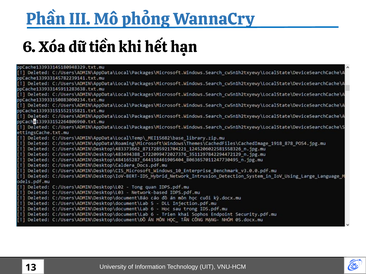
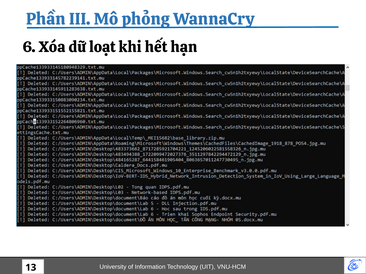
tiền: tiền -> loạt (103, 47)
